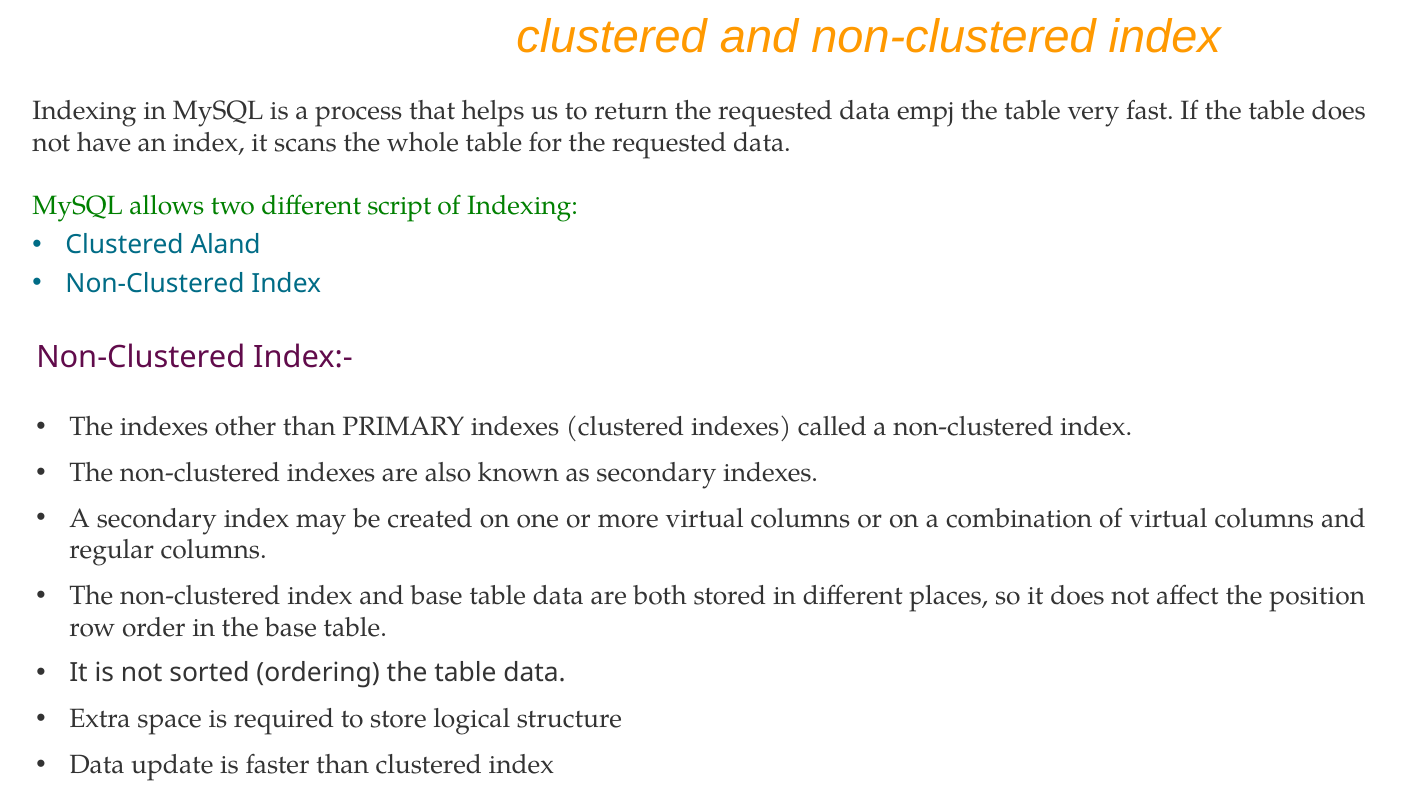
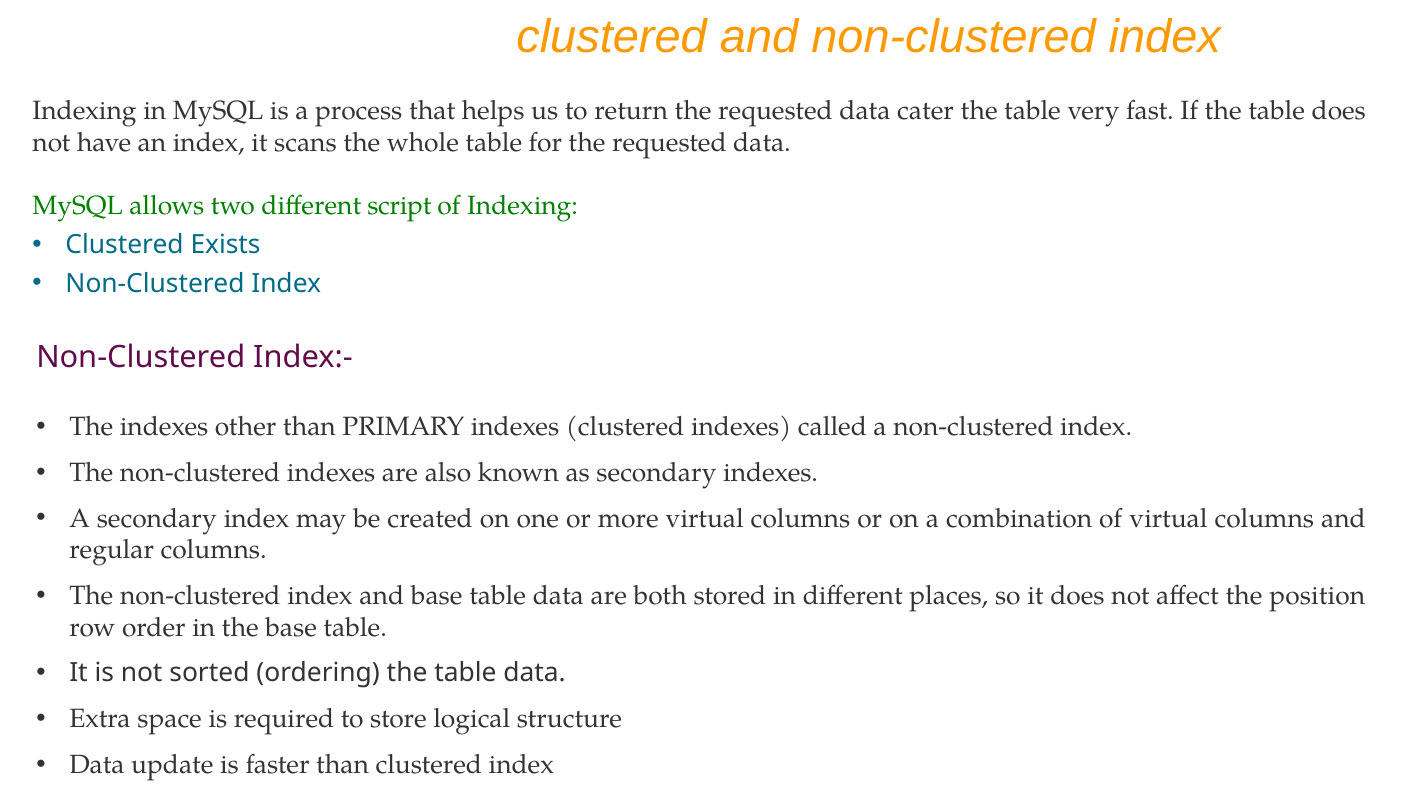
empj: empj -> cater (925, 111)
Aland: Aland -> Exists (225, 245)
